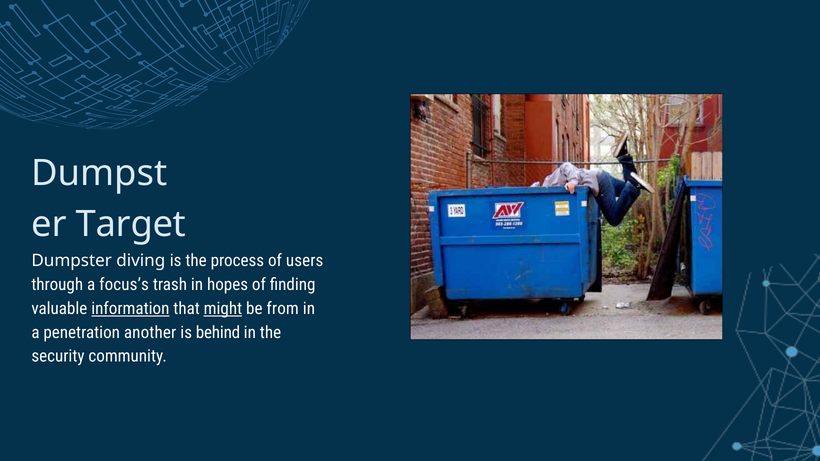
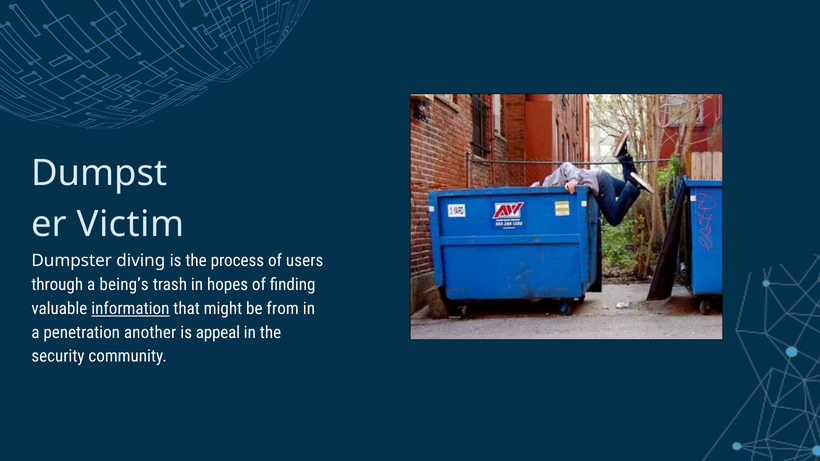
Target: Target -> Victim (131, 225)
focus’s: focus’s -> being’s (124, 285)
might underline: present -> none (223, 309)
behind: behind -> appeal (218, 333)
